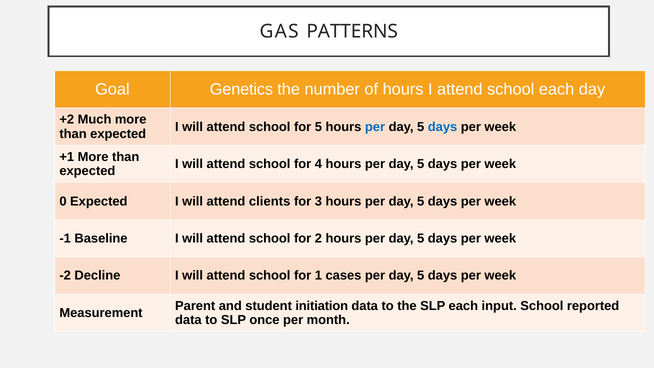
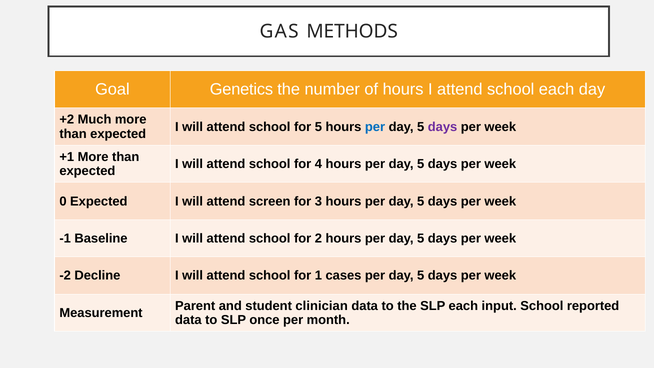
PATTERNS: PATTERNS -> METHODS (352, 31)
days colour: blue -> purple (443, 127)
clients: clients -> screen (270, 201)
initiation: initiation -> clinician (322, 306)
